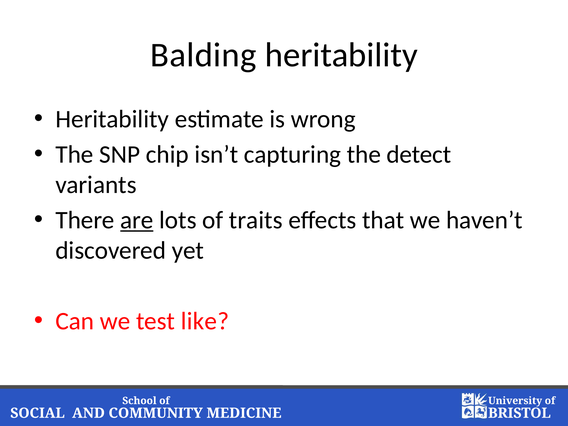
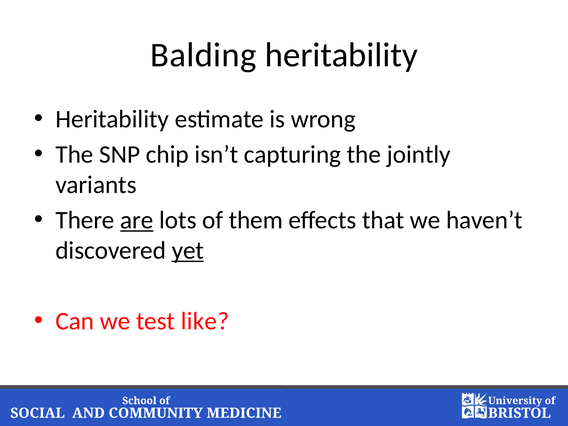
detect: detect -> jointly (419, 155)
traits: traits -> them (256, 220)
yet underline: none -> present (188, 250)
